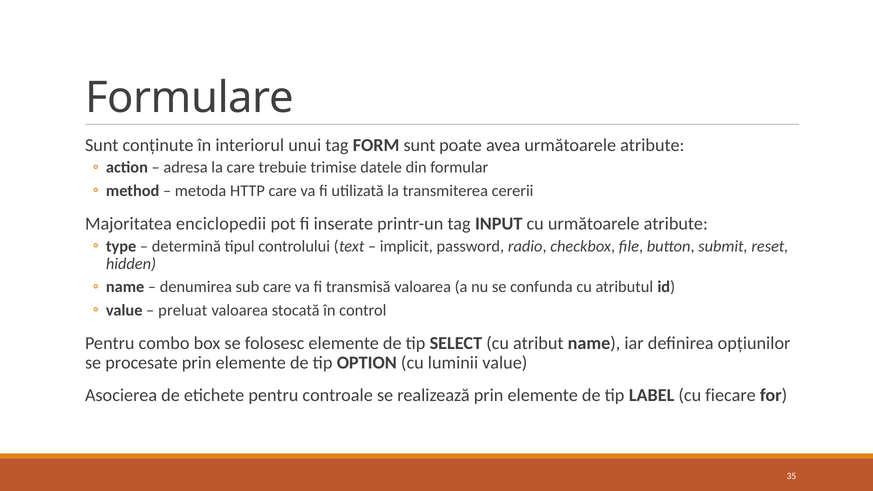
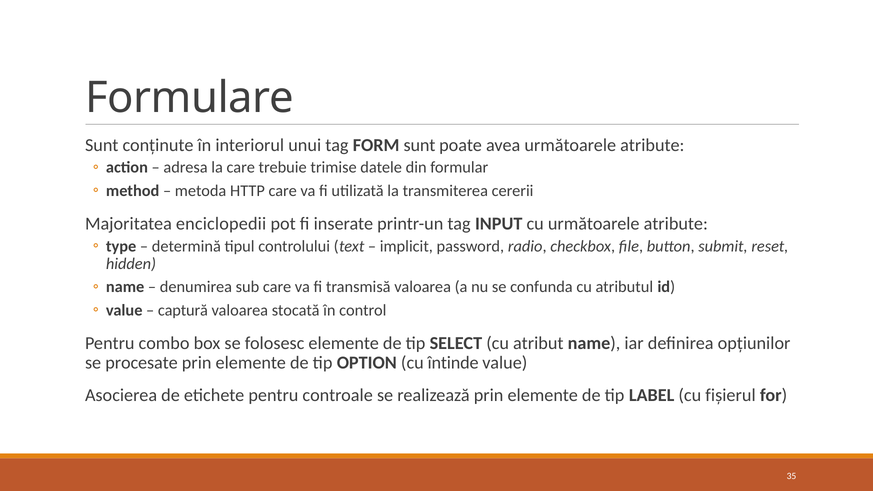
preluat: preluat -> captură (183, 310)
luminii: luminii -> întinde (453, 363)
fiecare: fiecare -> fișierul (731, 395)
